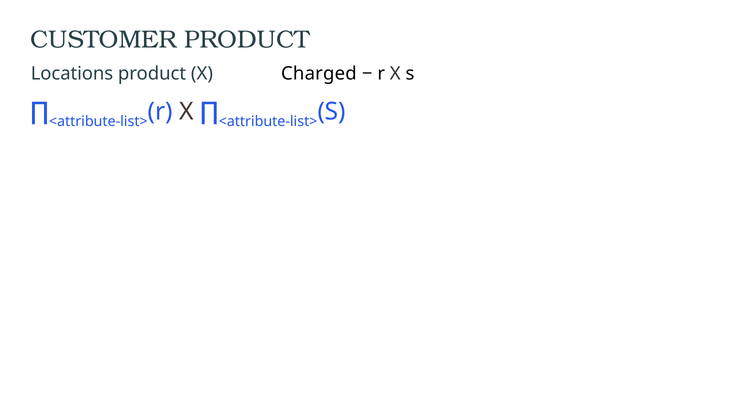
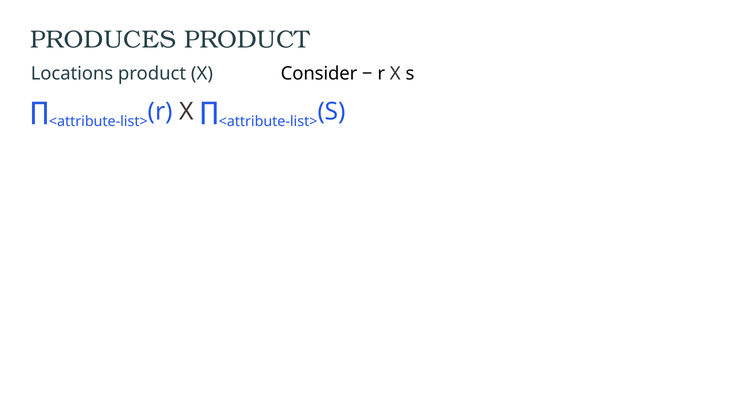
CUSTOMER: CUSTOMER -> PRODUCES (103, 40)
Charged: Charged -> Consider (319, 74)
